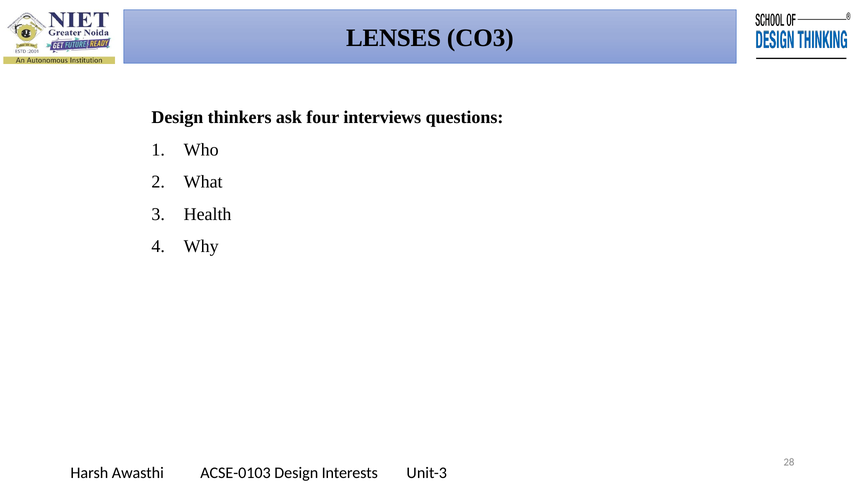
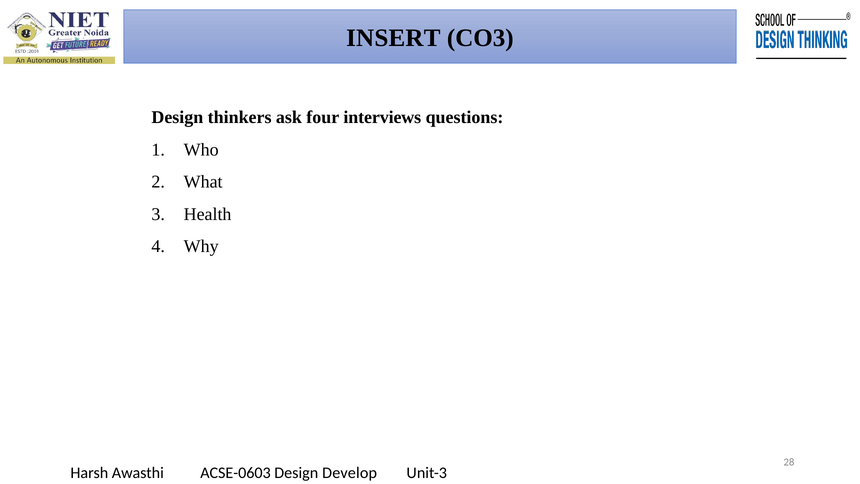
LENSES: LENSES -> INSERT (393, 38)
ACSE-0103: ACSE-0103 -> ACSE-0603 (236, 473)
Interests: Interests -> Develop (350, 473)
